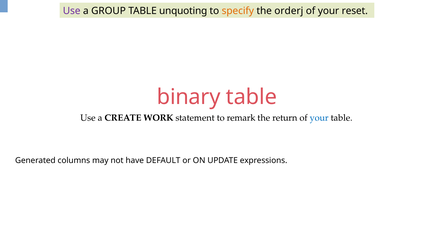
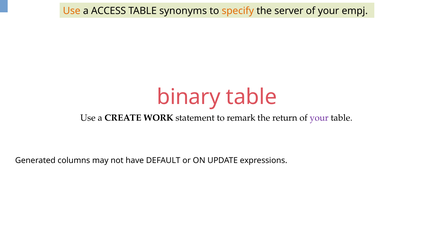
Use colour: purple -> orange (72, 11)
GROUP: GROUP -> ACCESS (109, 11)
unquoting: unquoting -> synonyms (183, 11)
orderj: orderj -> server (289, 11)
reset: reset -> empj (355, 11)
your colour: blue -> purple (319, 118)
